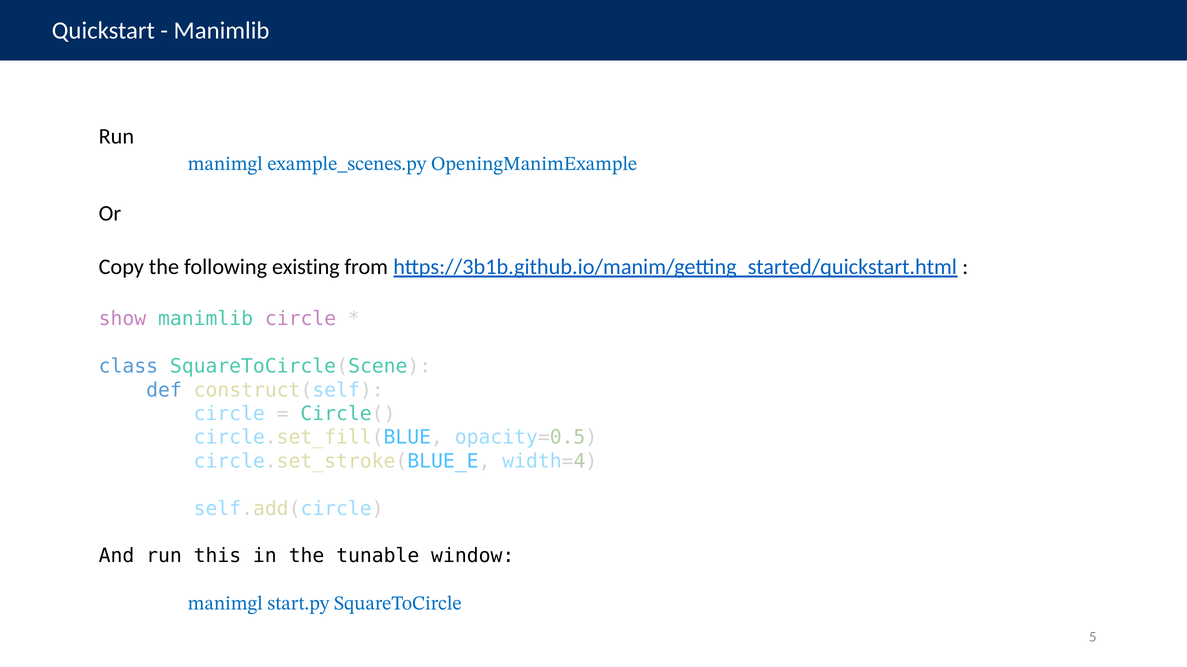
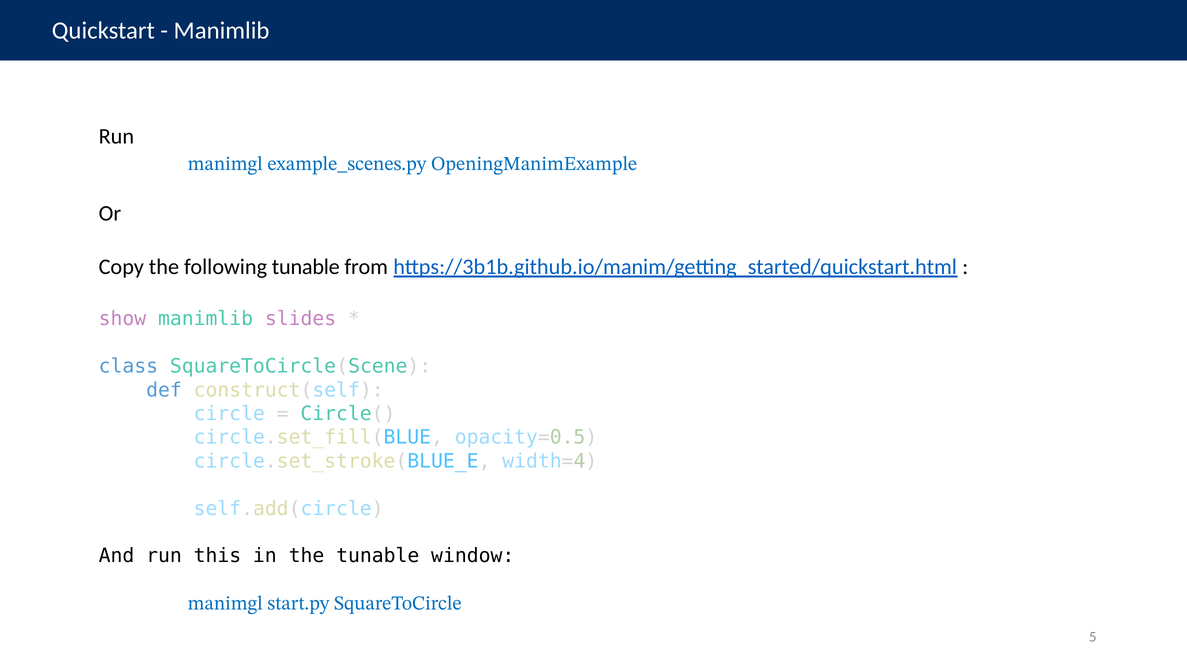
following existing: existing -> tunable (306, 267)
manimlib circle: circle -> slides (301, 319)
